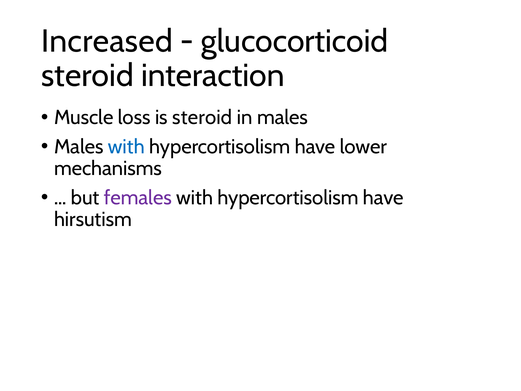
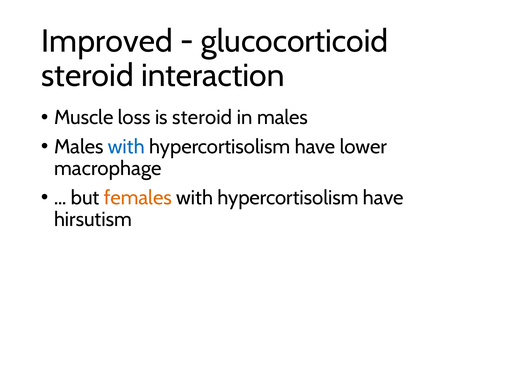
Increased: Increased -> Improved (107, 41)
mechanisms: mechanisms -> macrophage (108, 168)
females colour: purple -> orange (138, 198)
